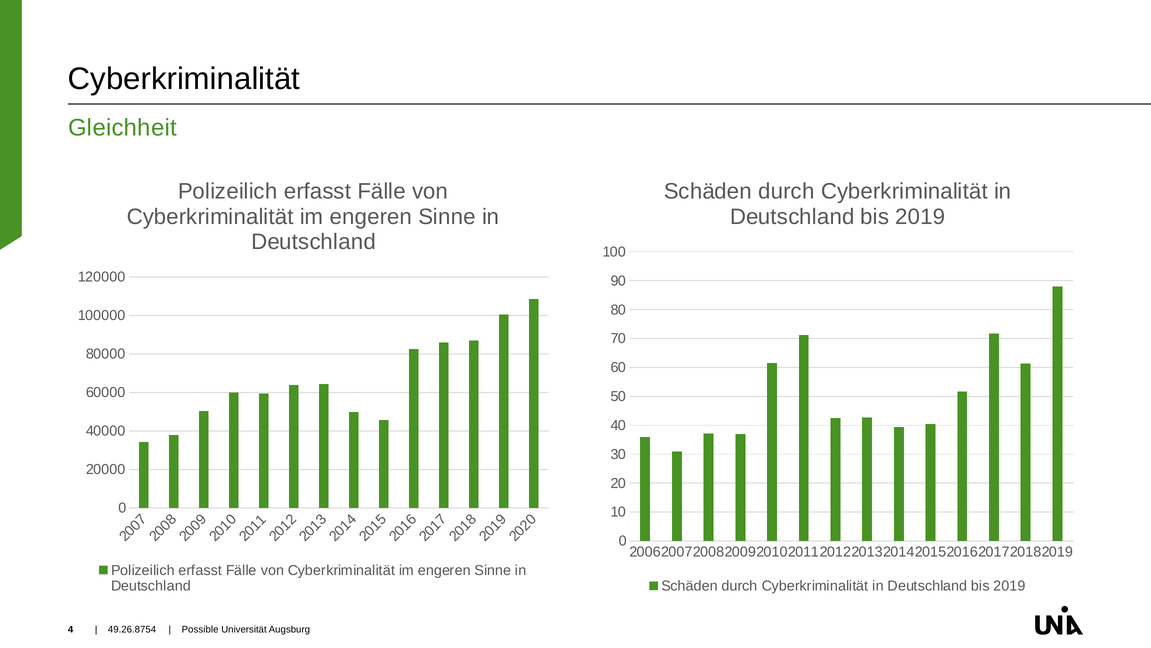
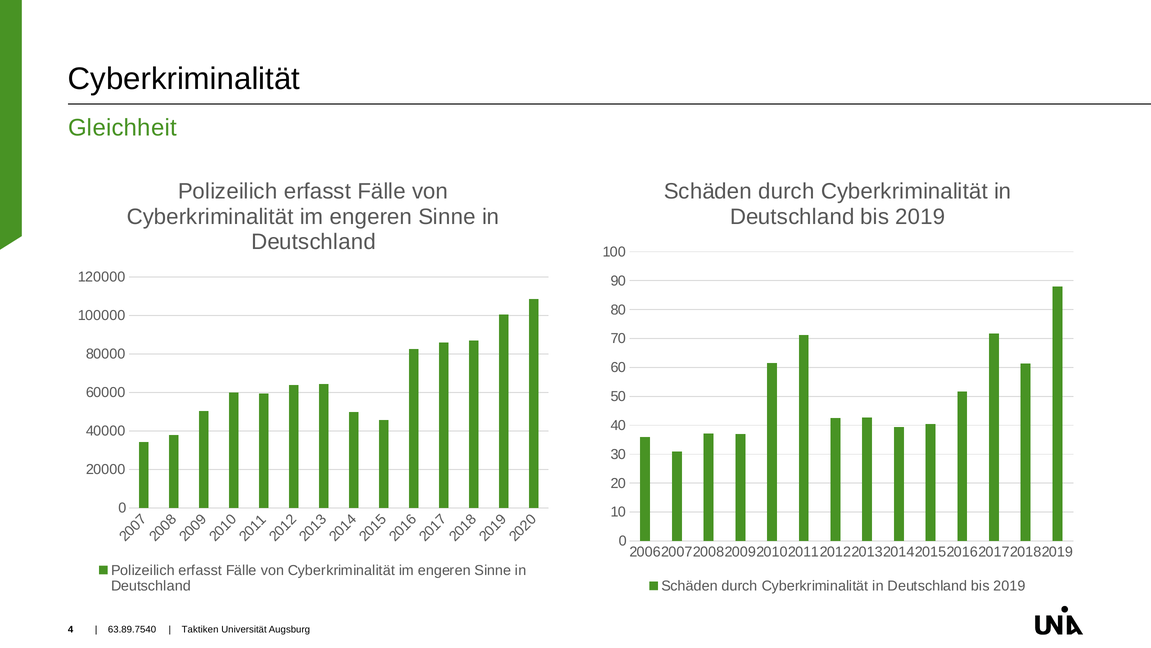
49.26.8754: 49.26.8754 -> 63.89.7540 (132, 629)
Possible: Possible -> Taktiken (200, 629)
